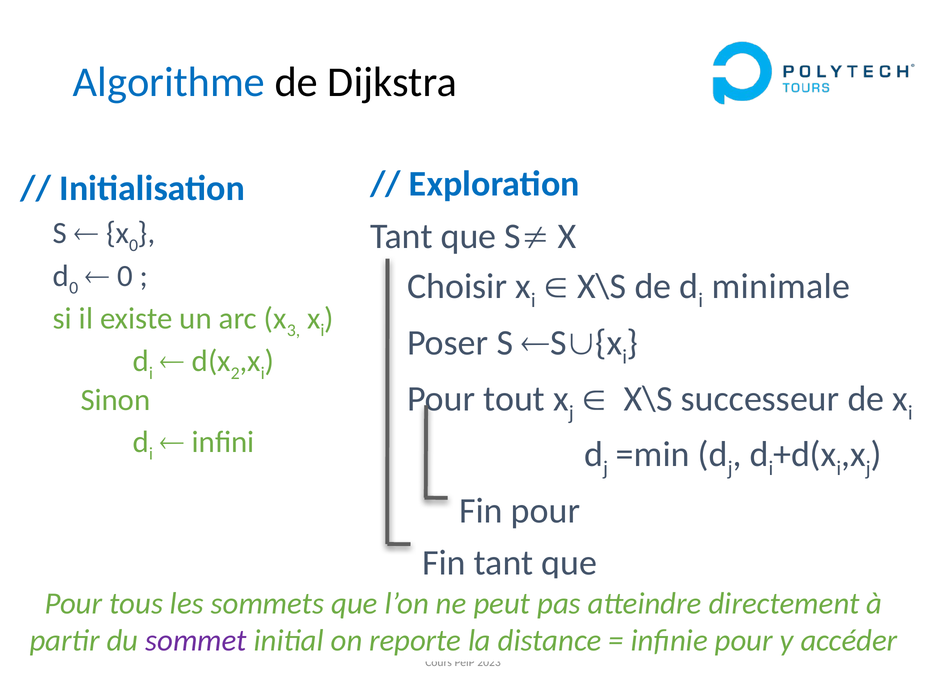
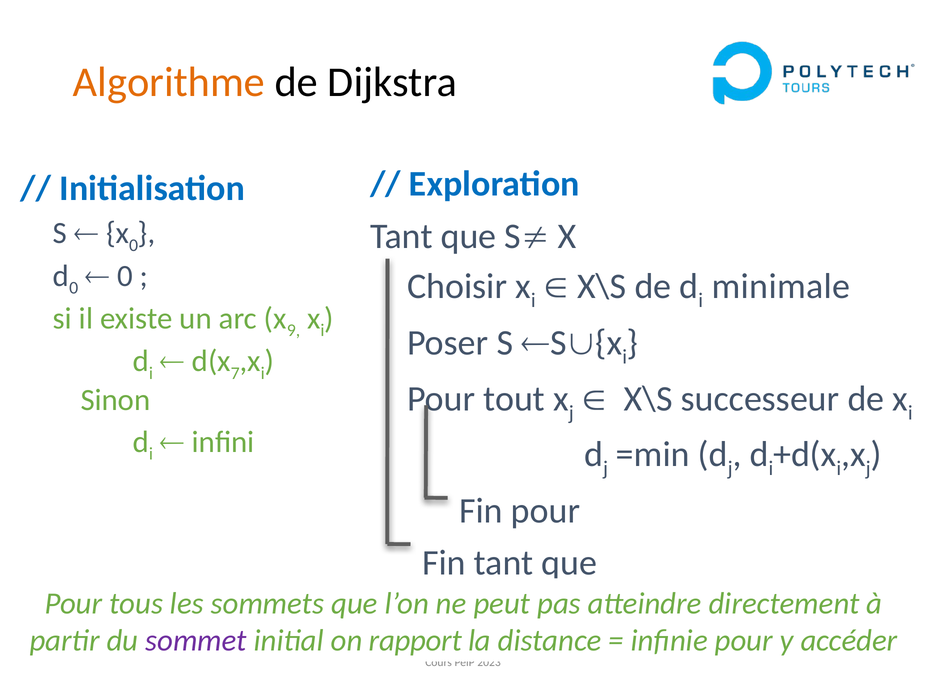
Algorithme colour: blue -> orange (169, 83)
3: 3 -> 9 (294, 331)
2: 2 -> 7 (235, 374)
reporte: reporte -> rapport (415, 641)
